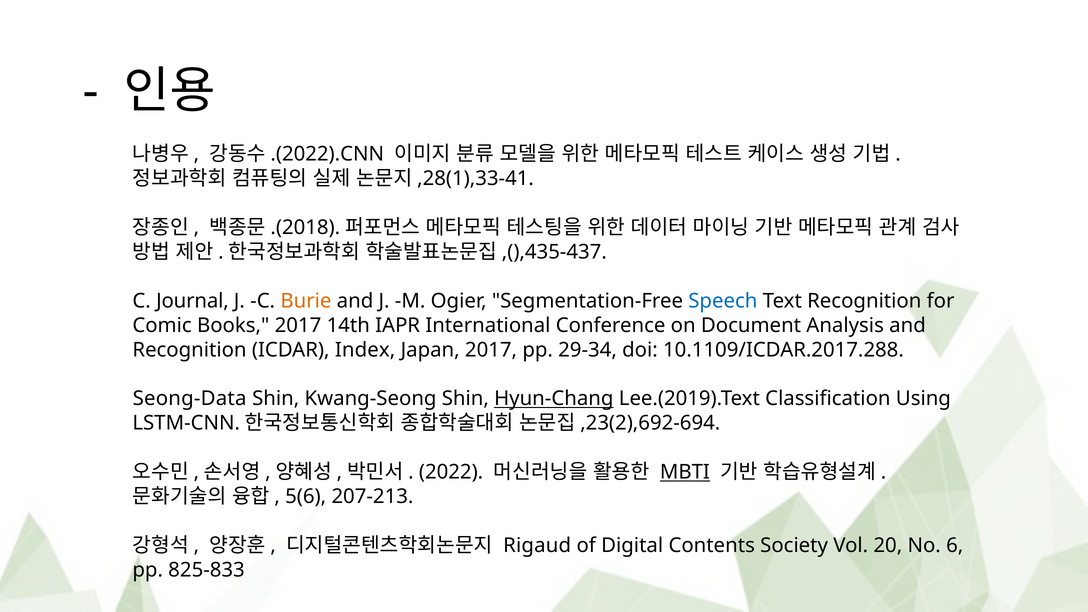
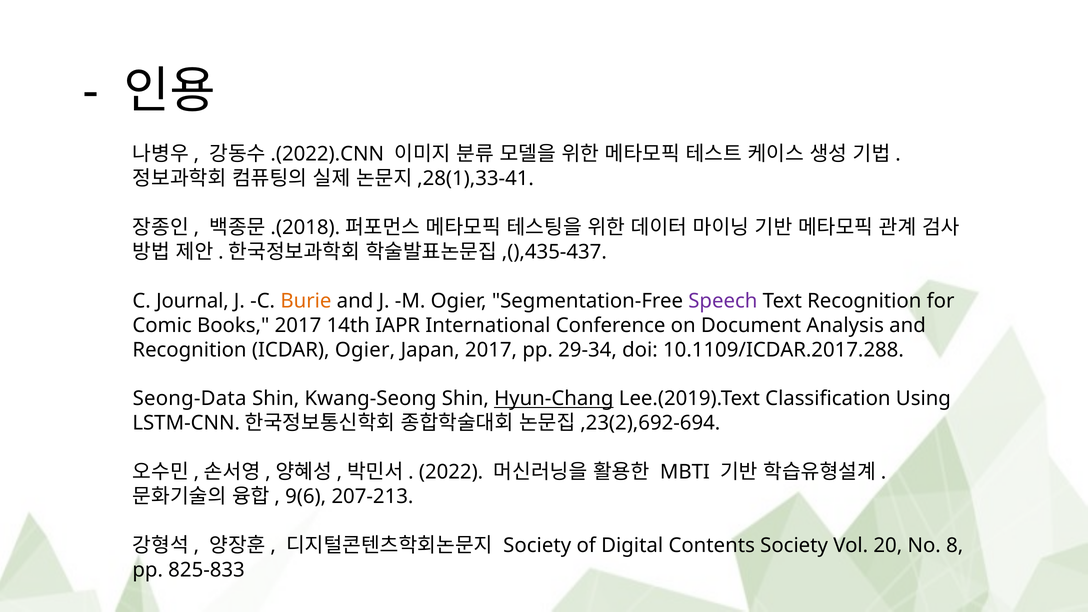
Speech colour: blue -> purple (723, 301)
ICDAR Index: Index -> Ogier (365, 350)
MBTI underline: present -> none (685, 472)
5(6: 5(6 -> 9(6 (306, 497)
Rigaud: Rigaud -> Society (537, 546)
6: 6 -> 8 (955, 546)
